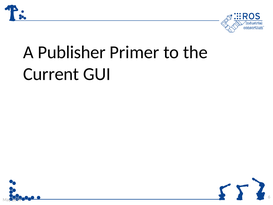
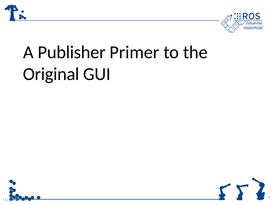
Current: Current -> Original (51, 74)
